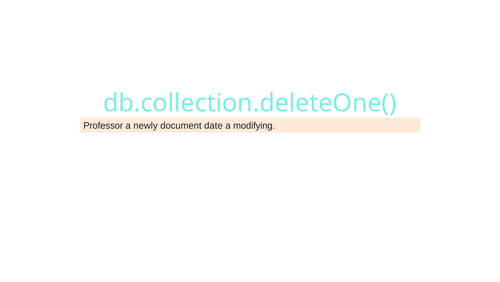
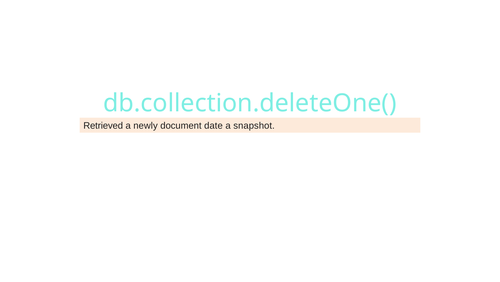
Professor: Professor -> Retrieved (103, 126)
modifying: modifying -> snapshot (254, 126)
